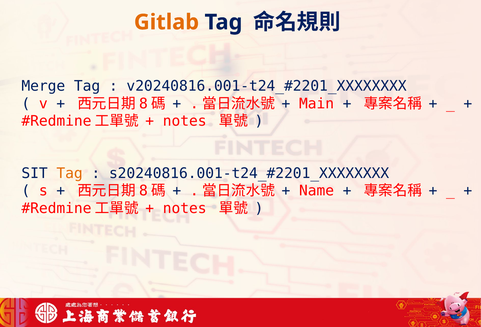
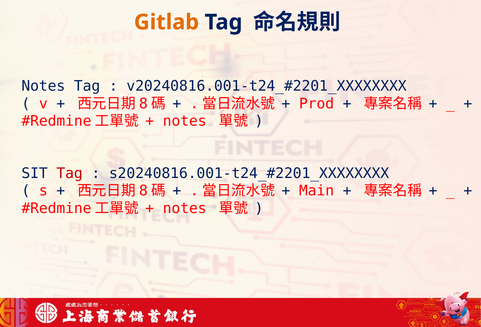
Merge: Merge -> Notes (43, 86)
Main: Main -> Prod (317, 104)
Tag colour: orange -> red (70, 173)
Name: Name -> Main (317, 191)
